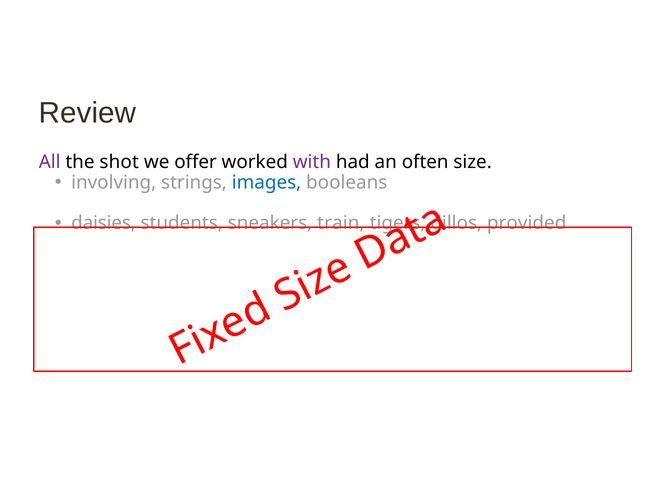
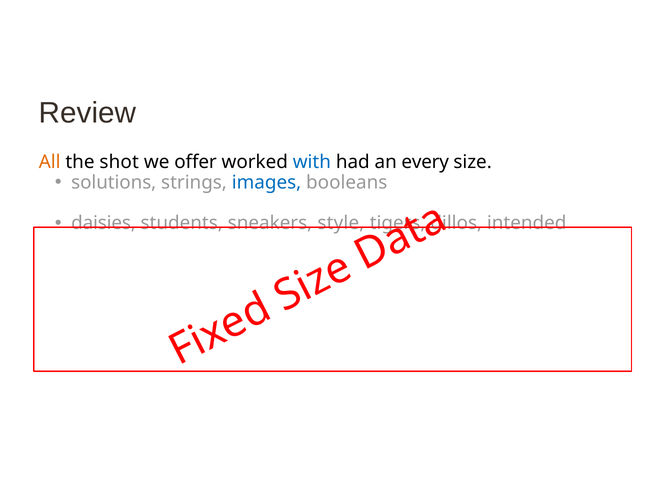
All colour: purple -> orange (50, 162)
with colour: purple -> blue (312, 162)
often: often -> every (425, 162)
involving: involving -> solutions (114, 182)
train: train -> style (341, 223)
provided: provided -> intended (527, 223)
